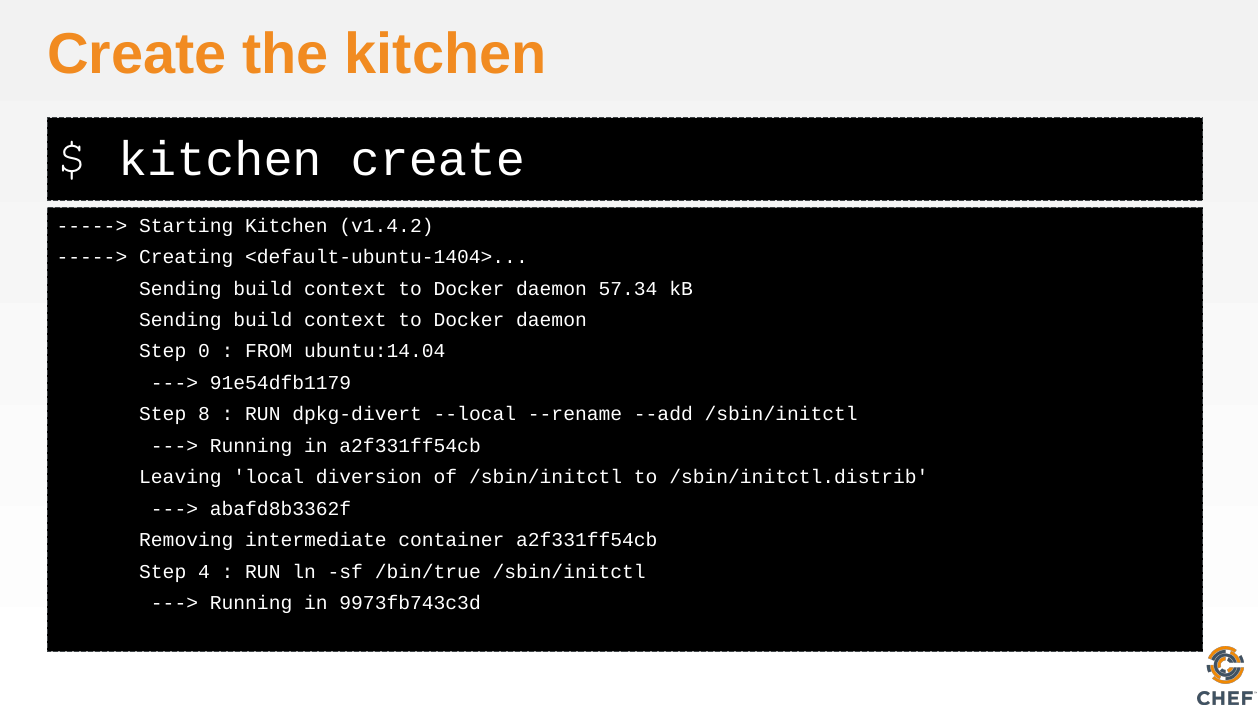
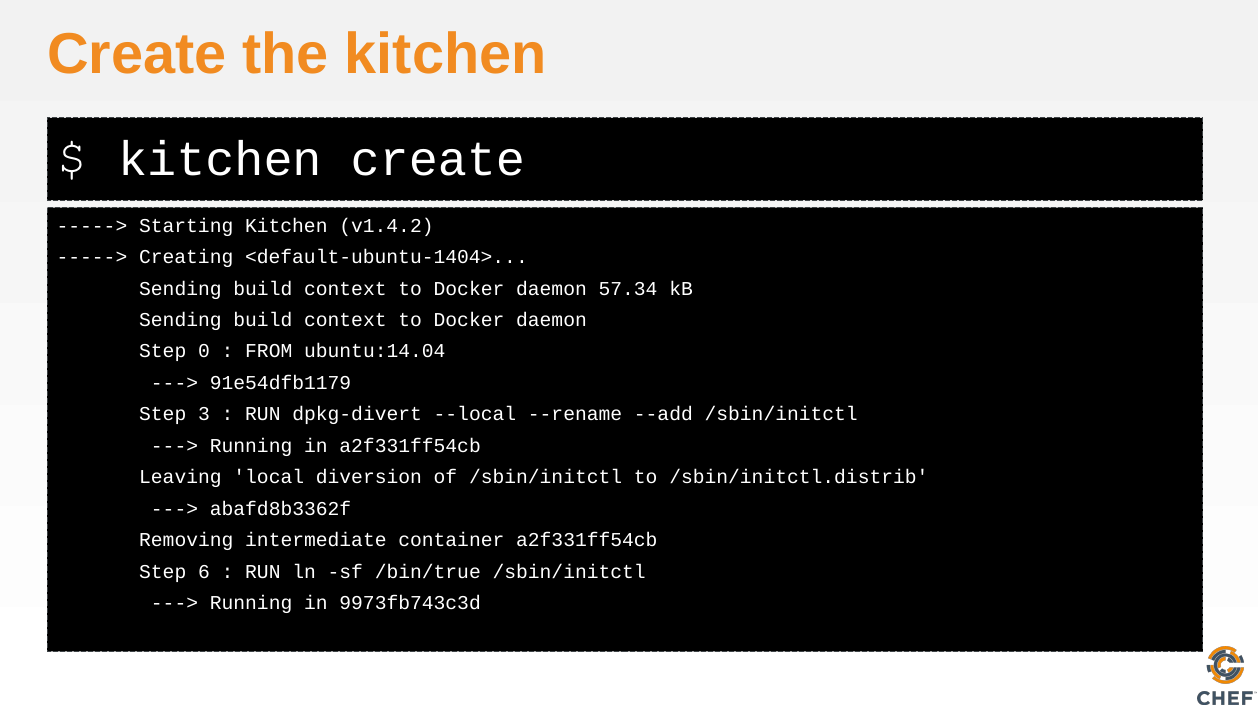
8: 8 -> 3 (204, 414)
4: 4 -> 6 (204, 572)
